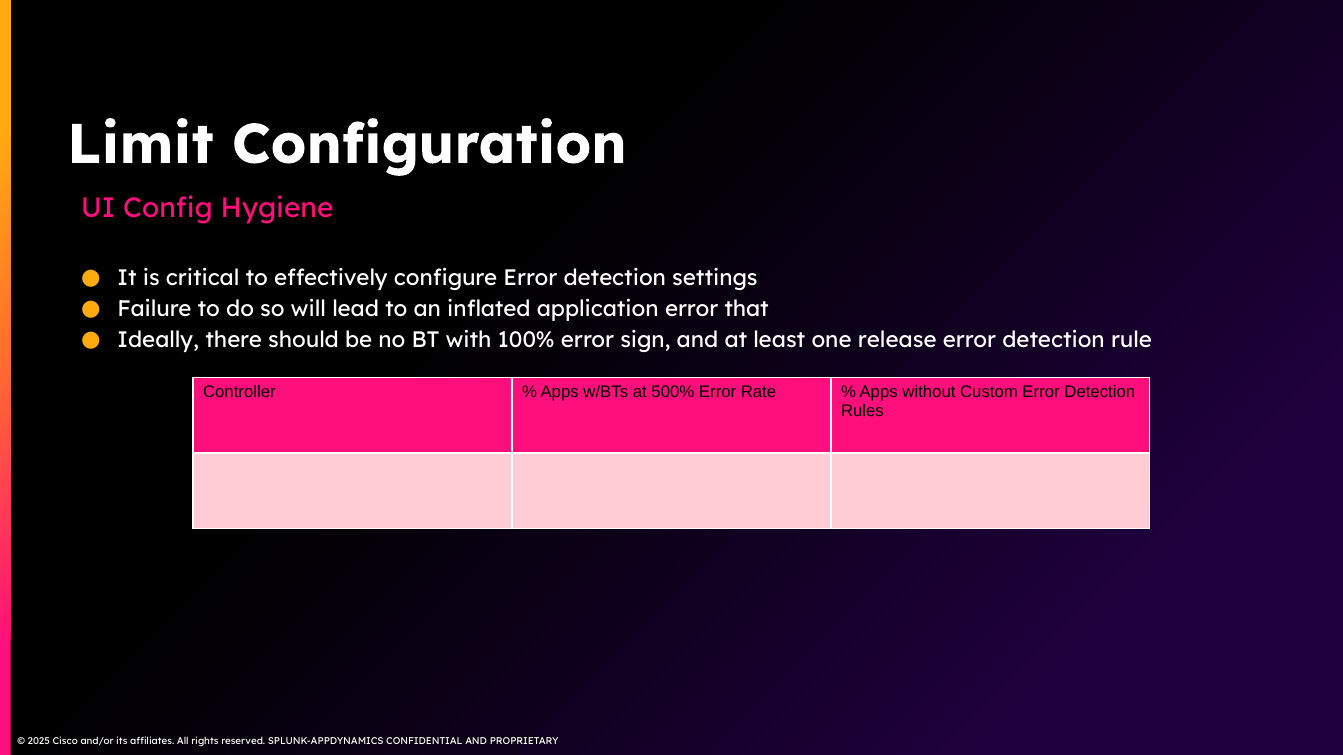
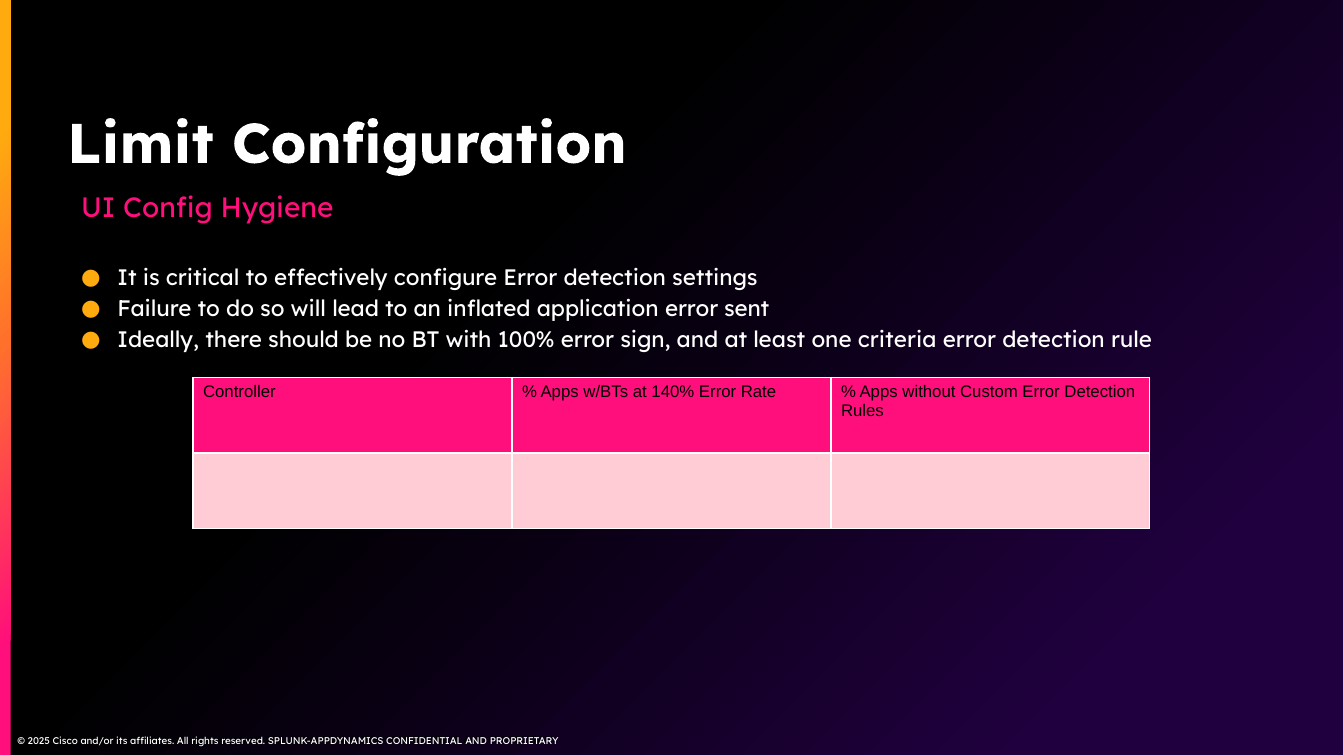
that: that -> sent (747, 309)
release: release -> criteria (897, 340)
500%: 500% -> 140% (673, 392)
